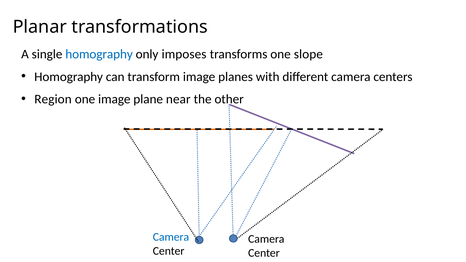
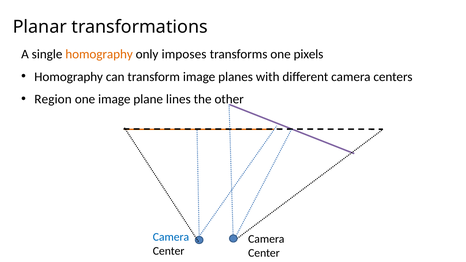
homography colour: blue -> orange (99, 54)
slope: slope -> pixels (309, 54)
near: near -> lines (178, 99)
